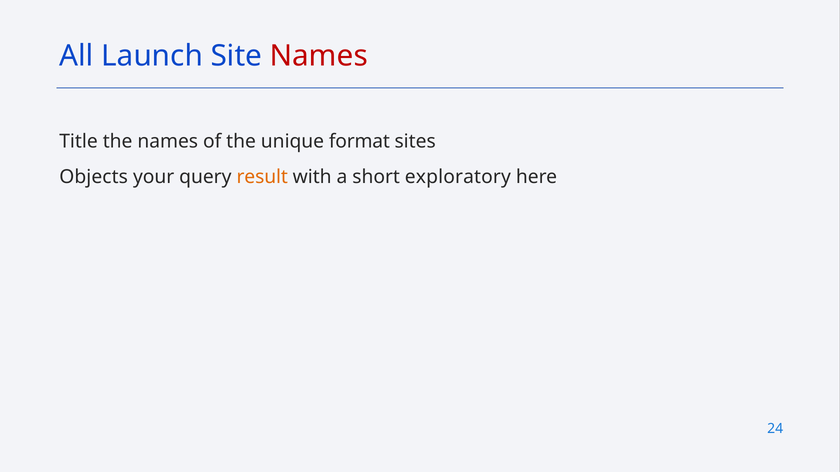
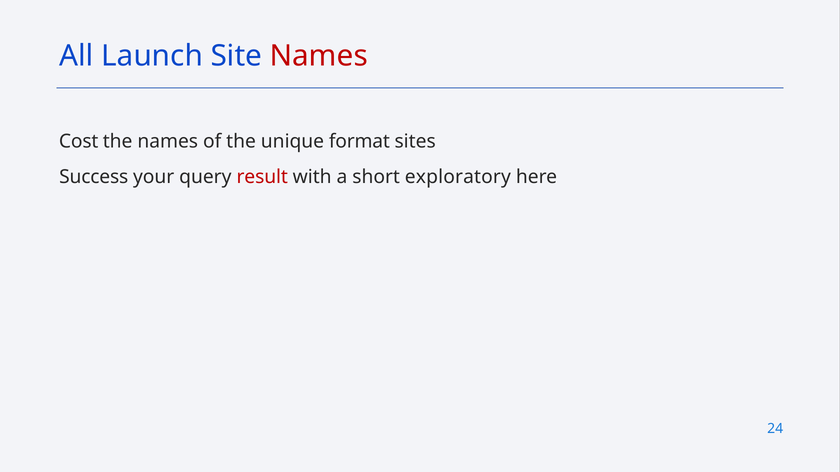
Title: Title -> Cost (79, 142)
Objects: Objects -> Success (94, 177)
result colour: orange -> red (262, 177)
